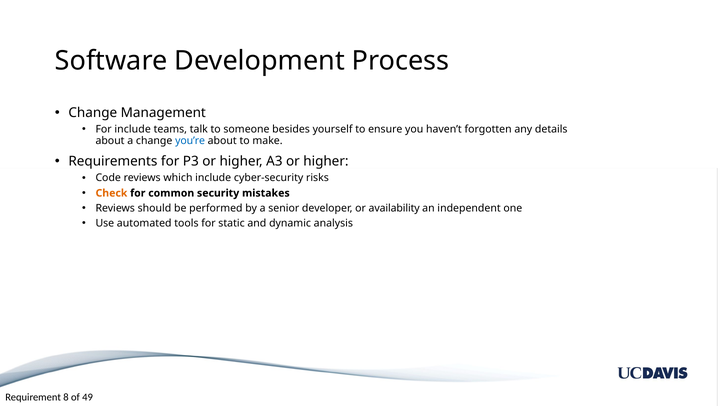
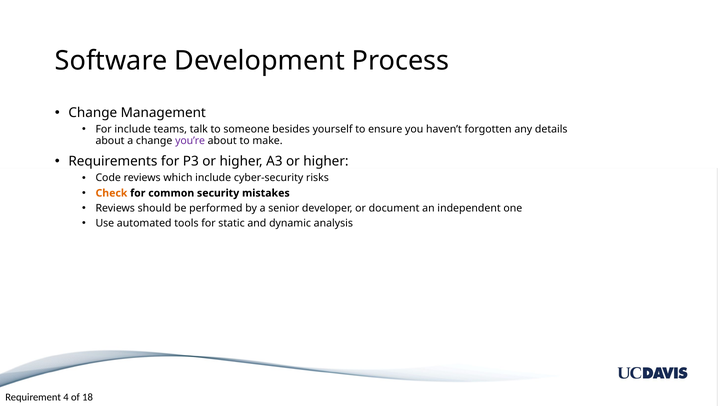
you’re colour: blue -> purple (190, 141)
availability: availability -> document (394, 208)
8: 8 -> 4 (66, 397)
49: 49 -> 18 (88, 397)
